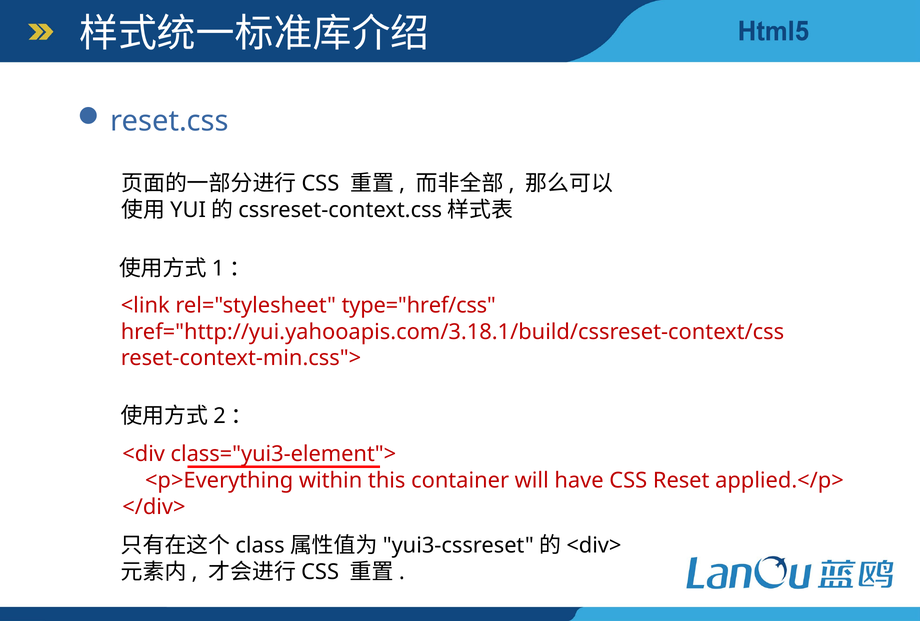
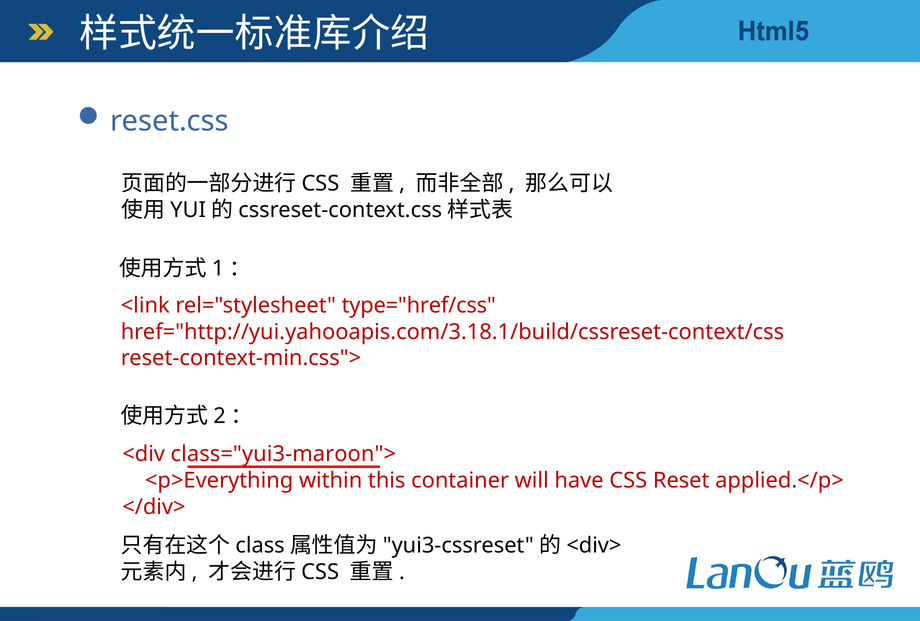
class="yui3-element">: class="yui3-element"> -> class="yui3-maroon"> (283, 454)
